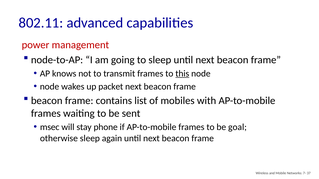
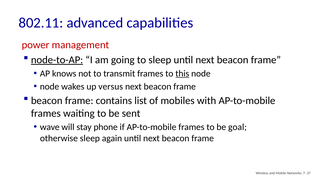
node-to-AP underline: none -> present (57, 60)
packet: packet -> versus (111, 87)
msec: msec -> wave (50, 127)
